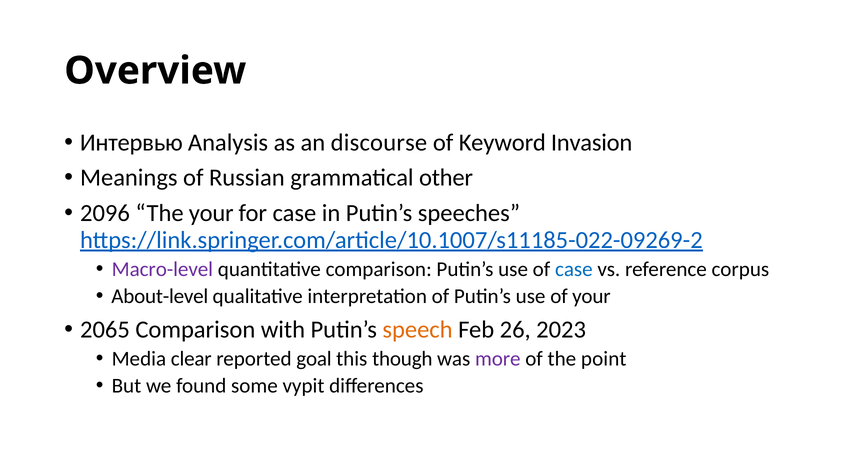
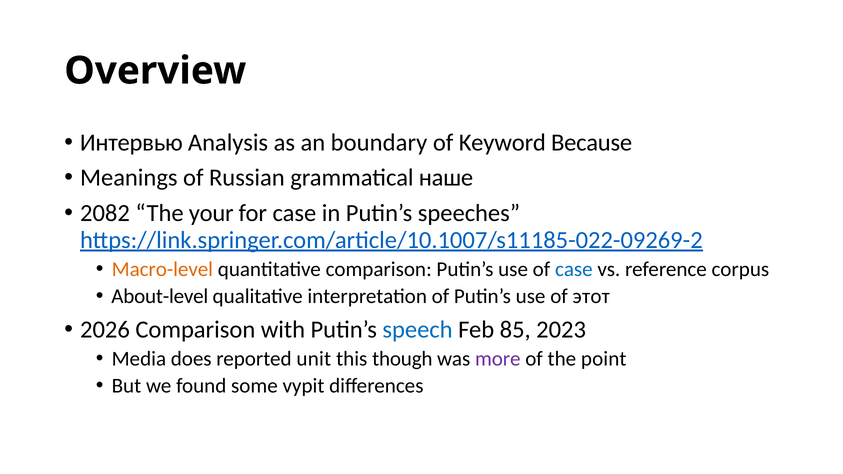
discourse: discourse -> boundary (379, 142)
Invasion: Invasion -> Because (592, 142)
other: other -> наше (446, 178)
2096: 2096 -> 2082 (105, 213)
Macro-level colour: purple -> orange (162, 269)
of your: your -> этот (591, 296)
2065: 2065 -> 2026 (105, 330)
speech colour: orange -> blue (418, 330)
26: 26 -> 85 (515, 330)
clear: clear -> does (191, 359)
goal: goal -> unit (314, 359)
